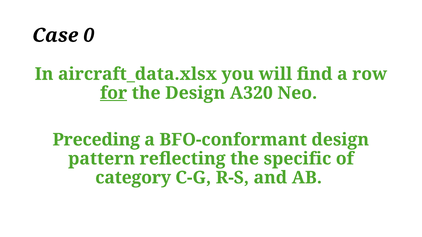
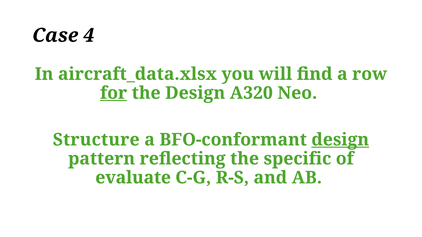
0: 0 -> 4 (89, 35)
Preceding: Preceding -> Structure (96, 140)
design underline: none -> present (340, 140)
category: category -> evaluate (133, 178)
